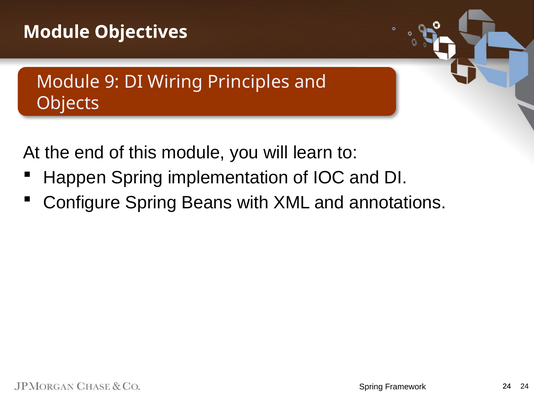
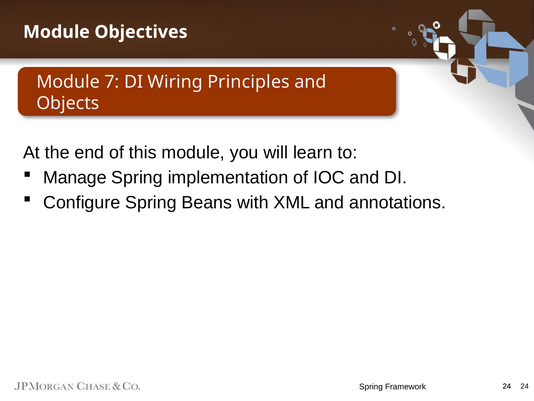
9: 9 -> 7 (112, 82)
Happen: Happen -> Manage (75, 177)
